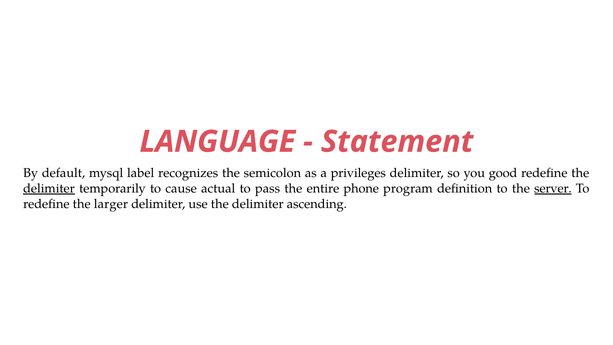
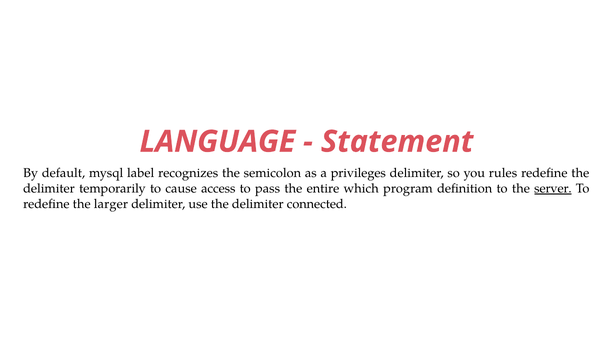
good: good -> rules (503, 173)
delimiter underline: present -> none (49, 188)
actual: actual -> access (218, 188)
phone: phone -> which (361, 188)
ascending: ascending -> connected (317, 204)
